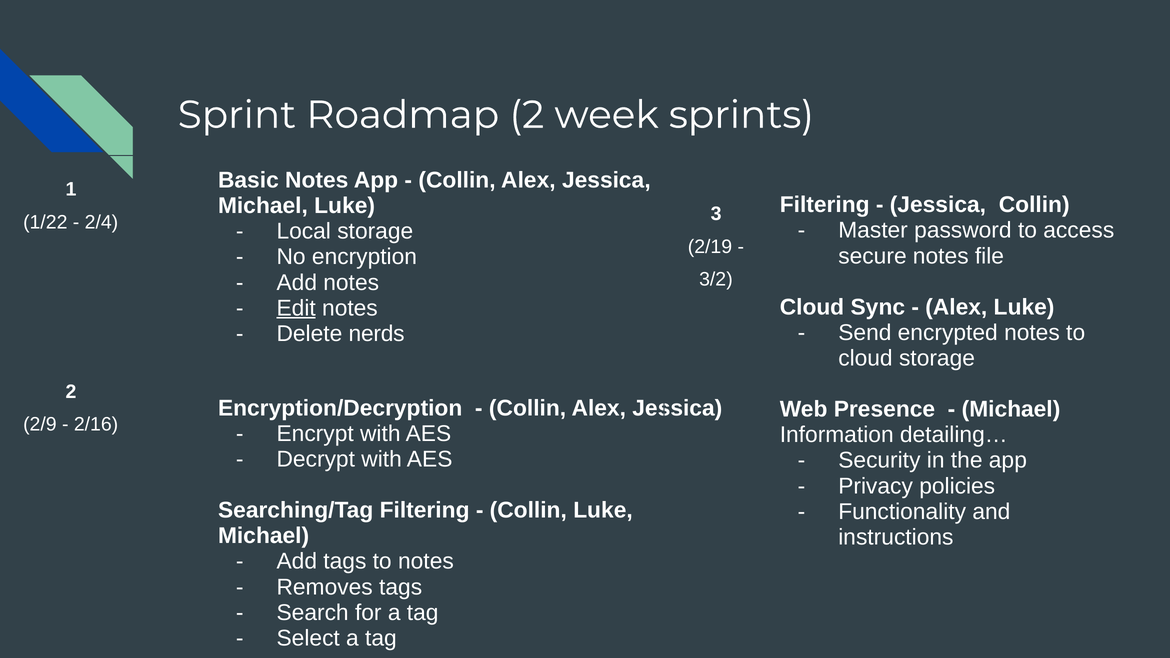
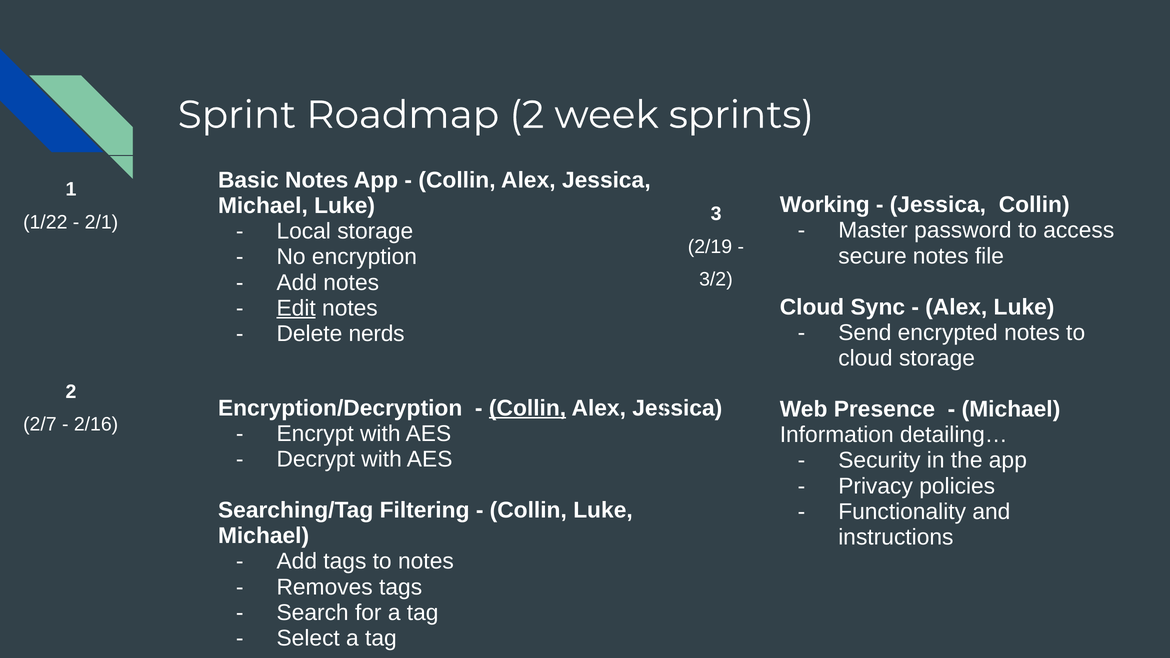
Filtering: Filtering -> Working (825, 205)
2/4: 2/4 -> 2/1 (101, 222)
Collin underline: none -> present (528, 408)
2/9: 2/9 -> 2/7 (40, 424)
